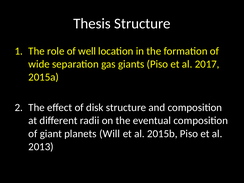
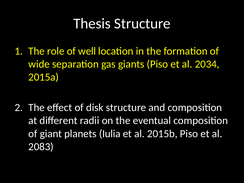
2017: 2017 -> 2034 (207, 64)
Will: Will -> Iulia (110, 134)
2013: 2013 -> 2083 (41, 147)
